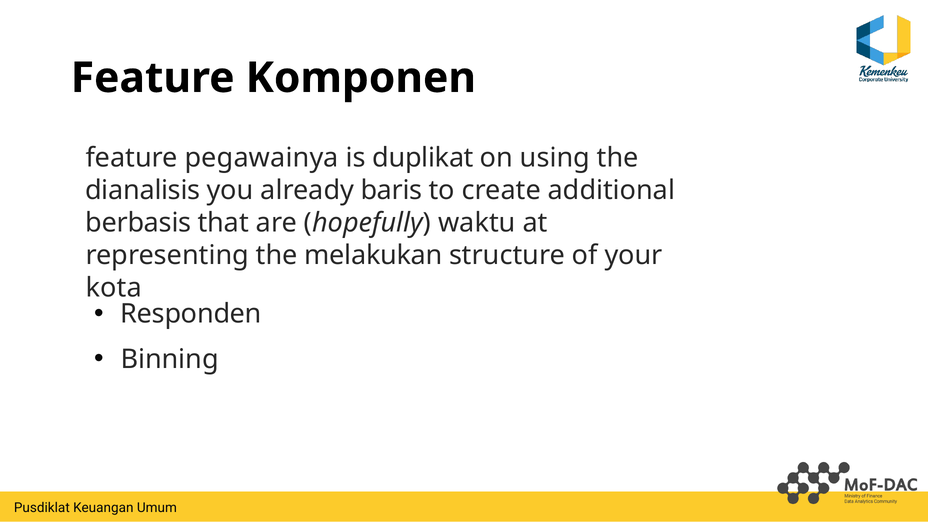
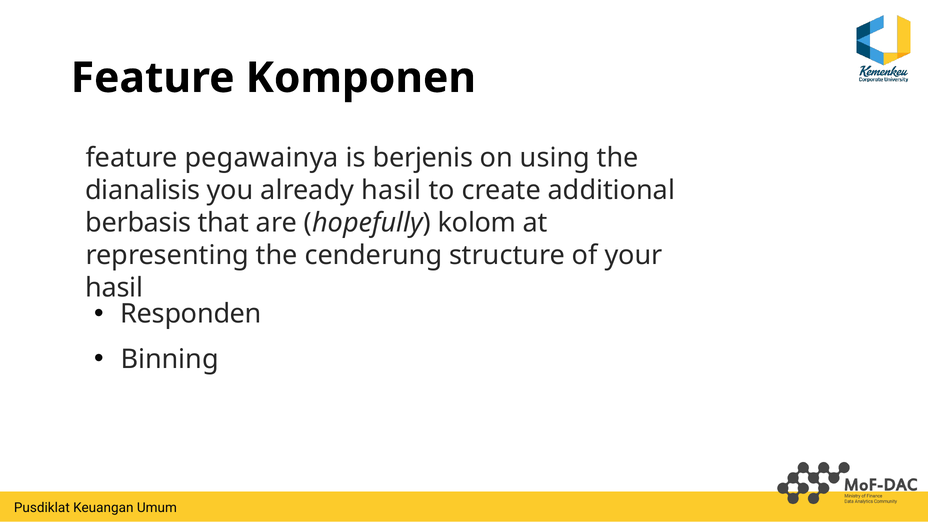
duplikat: duplikat -> berjenis (423, 158)
already baris: baris -> hasil (391, 190)
waktu: waktu -> kolom (477, 223)
melakukan: melakukan -> cenderung (373, 255)
kota: kota -> hasil (114, 288)
